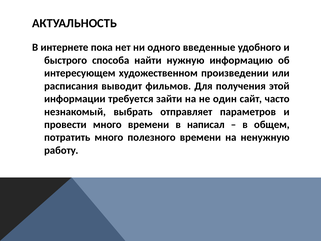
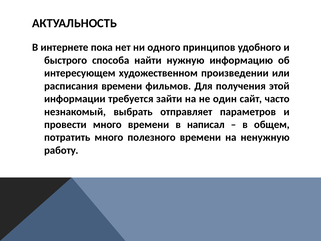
введенные: введенные -> принципов (209, 47)
расписания выводит: выводит -> времени (122, 86)
